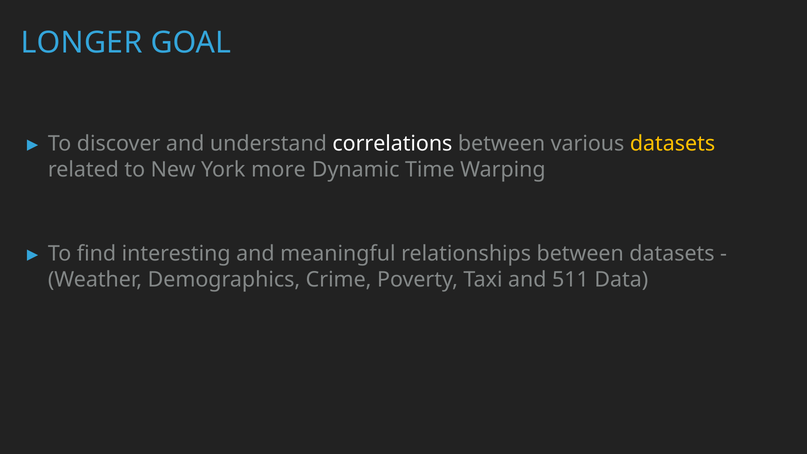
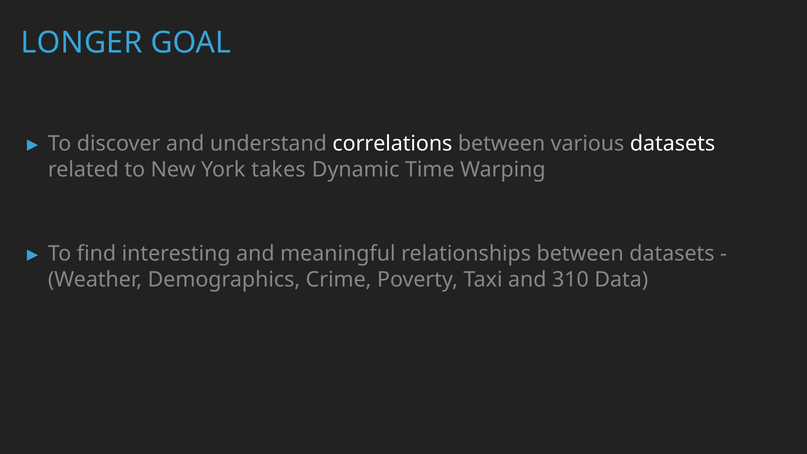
datasets colour: yellow -> white (673, 144)
more: more -> takes (279, 170)
511: 511 -> 310 (570, 279)
